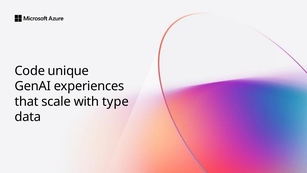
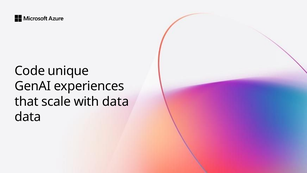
with type: type -> data (116, 101)
